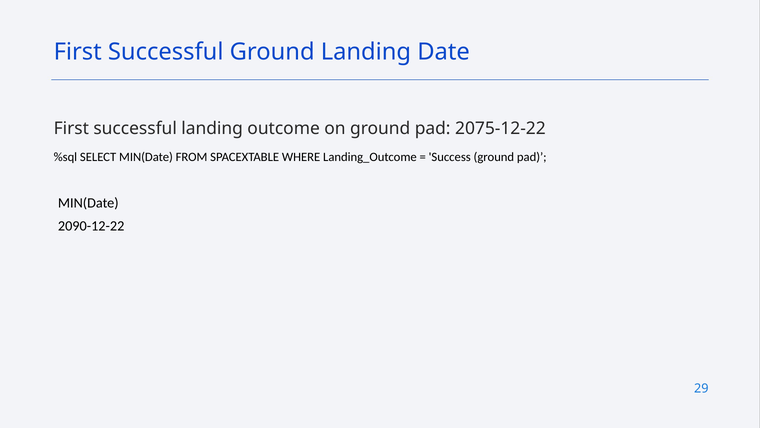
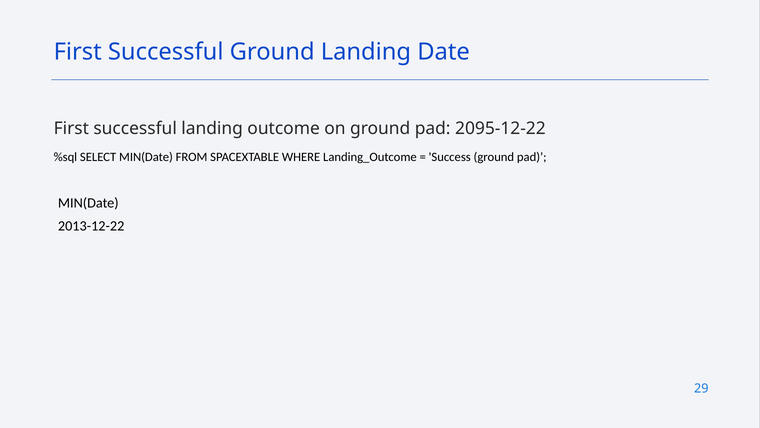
2075-12-22: 2075-12-22 -> 2095-12-22 (500, 128)
2090-12-22: 2090-12-22 -> 2013-12-22 (91, 226)
